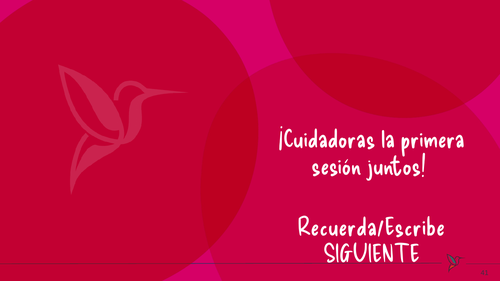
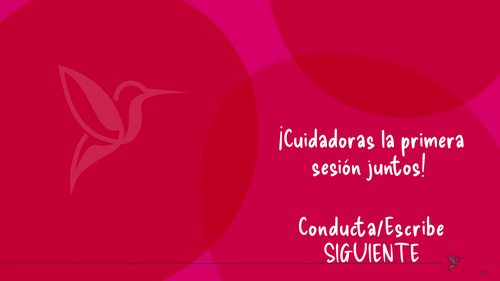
Recuerda/Escribe: Recuerda/Escribe -> Conducta/Escribe (371, 228)
